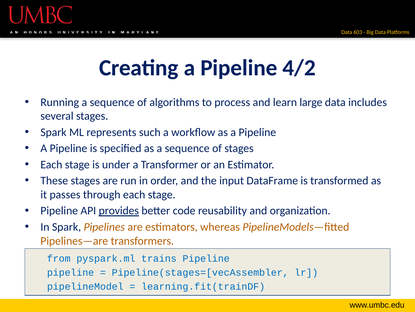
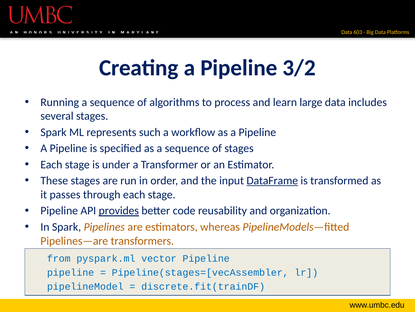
4/2: 4/2 -> 3/2 (299, 68)
DataFrame underline: none -> present (272, 180)
trains: trains -> vector (159, 258)
learning.fit(trainDF: learning.fit(trainDF -> discrete.fit(trainDF (203, 286)
